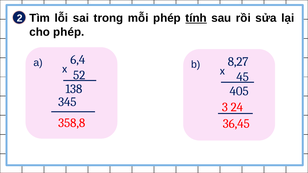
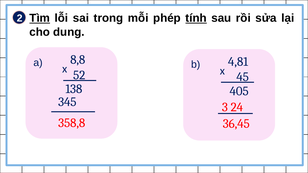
Tìm underline: none -> present (40, 18)
cho phép: phép -> dung (69, 32)
6,4: 6,4 -> 8,8 (78, 60)
8,27: 8,27 -> 4,81 (238, 62)
